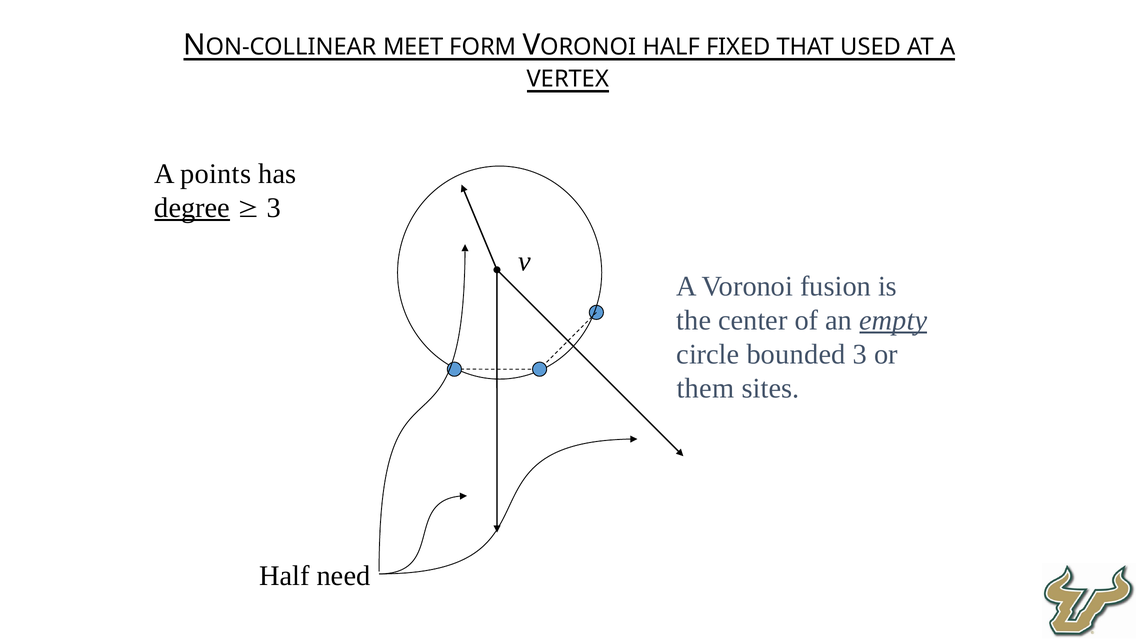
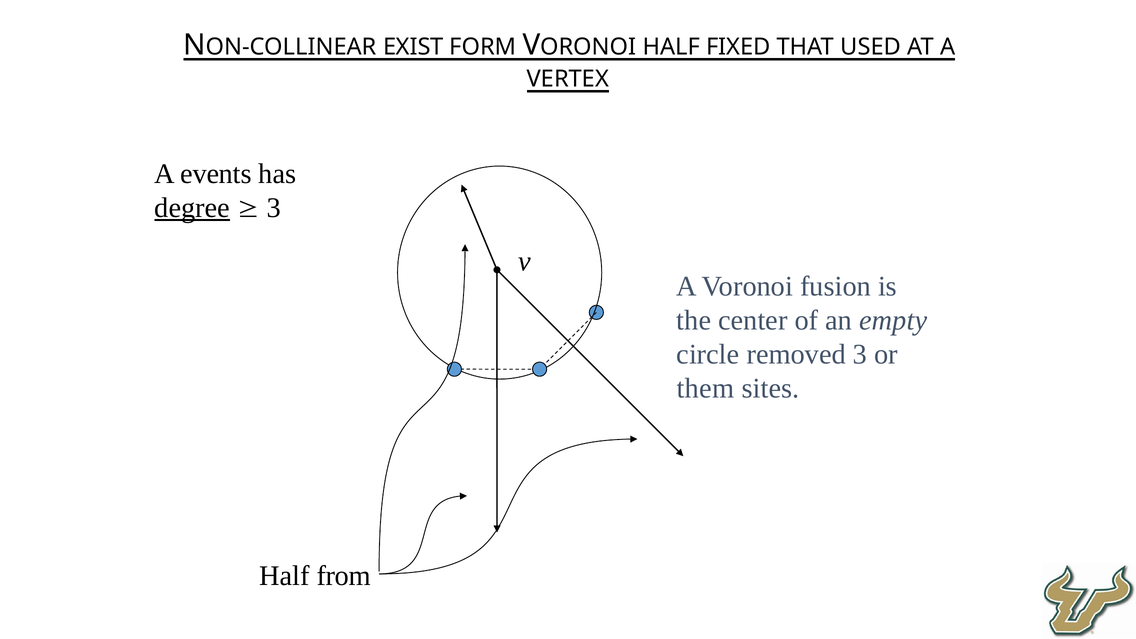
MEET: MEET -> EXIST (413, 47)
points: points -> events (216, 174)
empty underline: present -> none (893, 320)
bounded: bounded -> removed (796, 354)
need: need -> from (344, 576)
